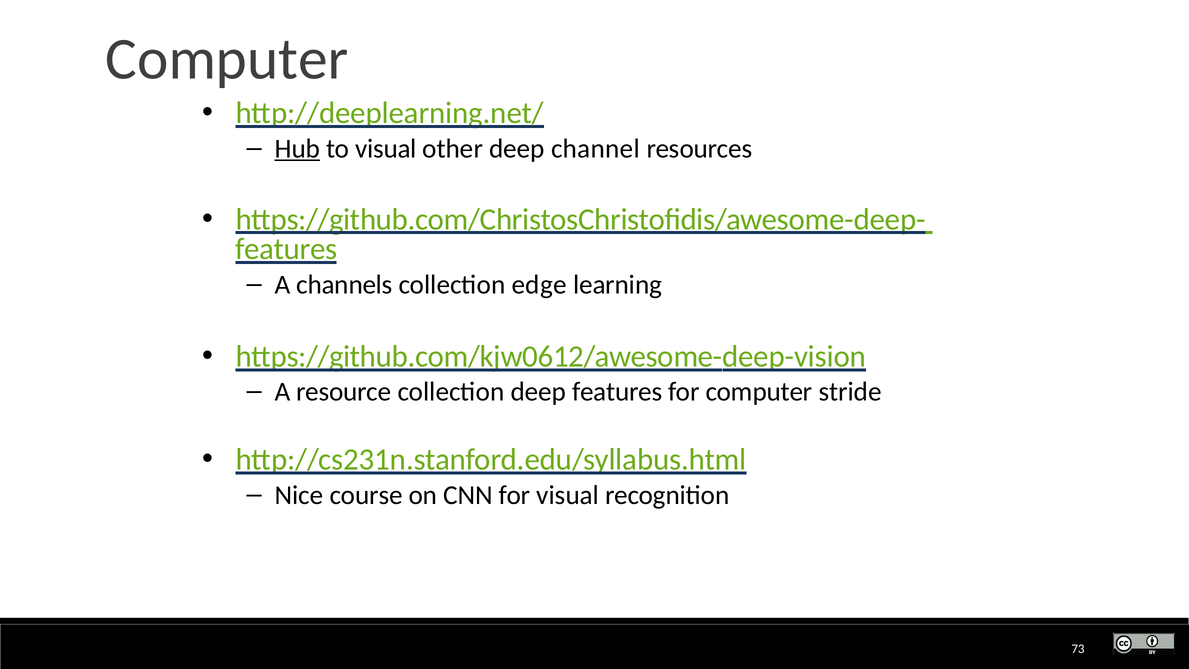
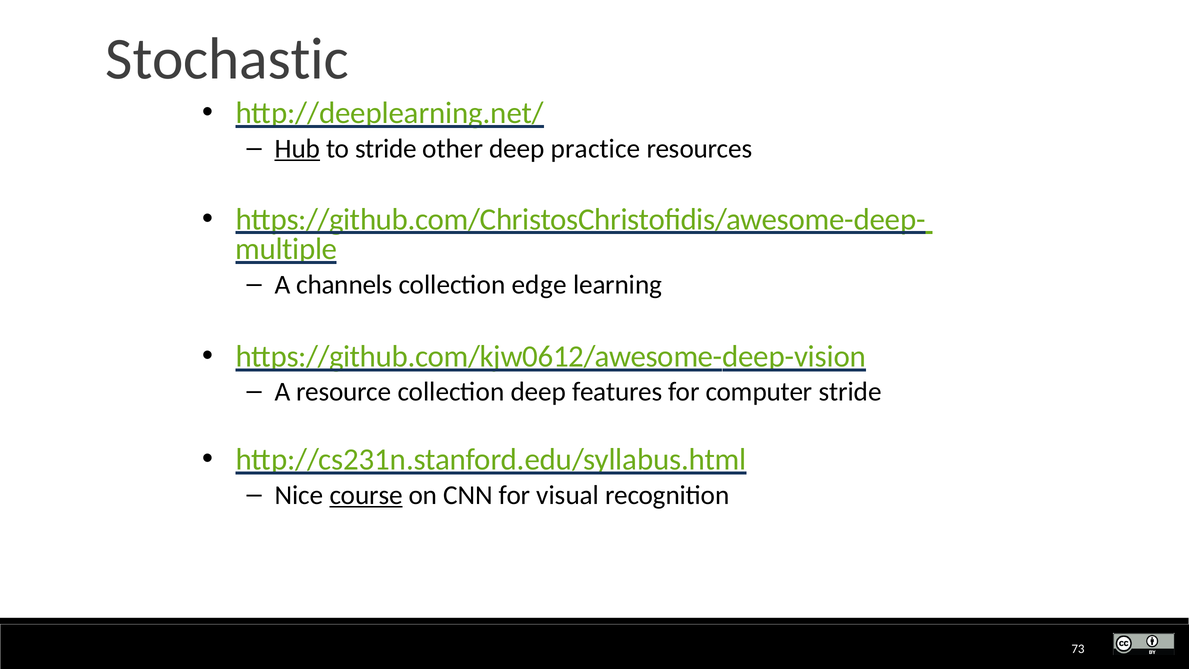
Computer: Computer -> Stochastic (227, 59)
to visual: visual -> stride (386, 149)
channel: channel -> practice (596, 149)
features: features -> multiple (286, 249)
course underline: none -> present (366, 495)
